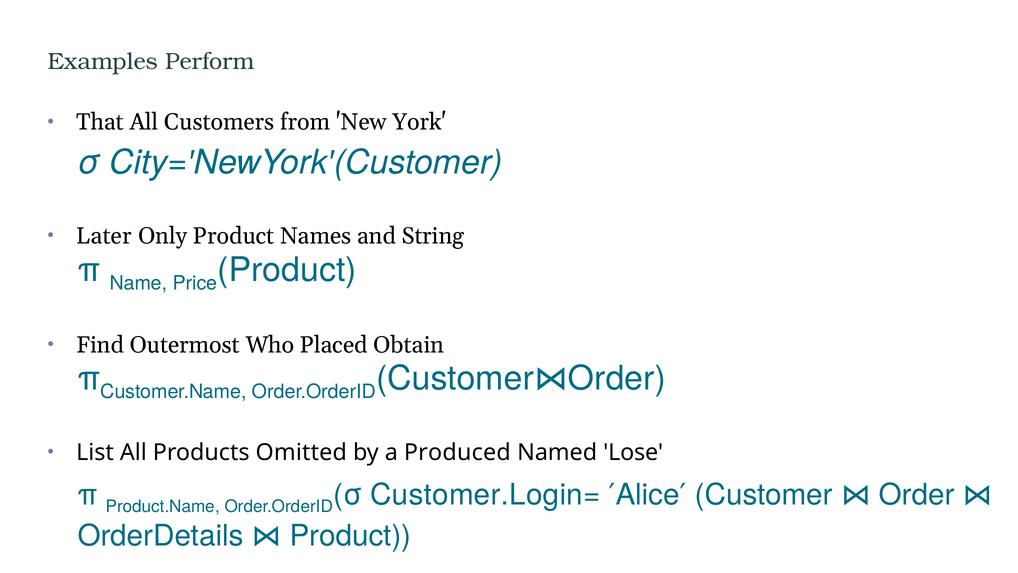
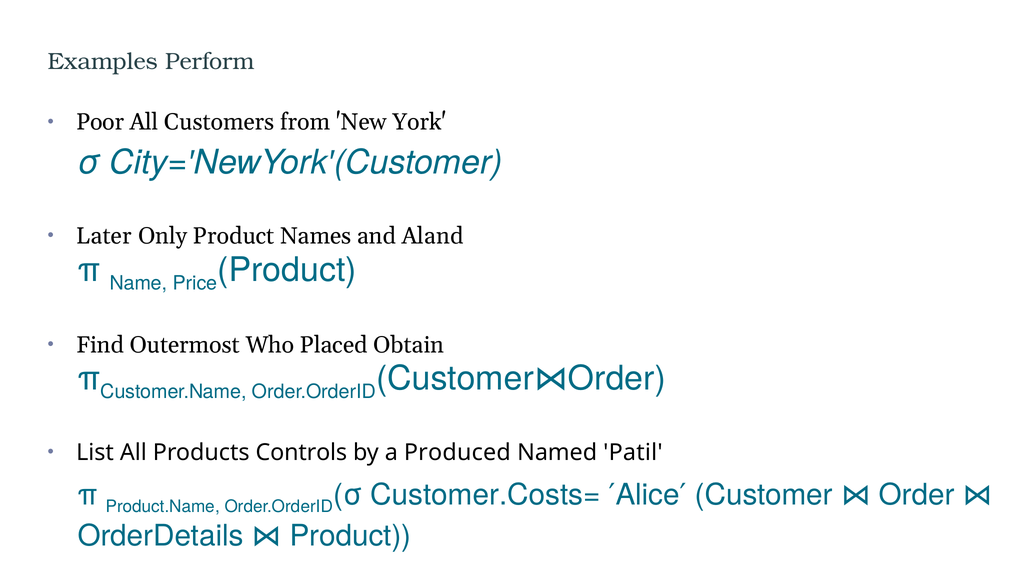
That: That -> Poor (100, 122)
String: String -> Aland (433, 236)
Omitted: Omitted -> Controls (301, 452)
Lose: Lose -> Patil (633, 452)
Customer.Login=: Customer.Login= -> Customer.Costs= (485, 495)
